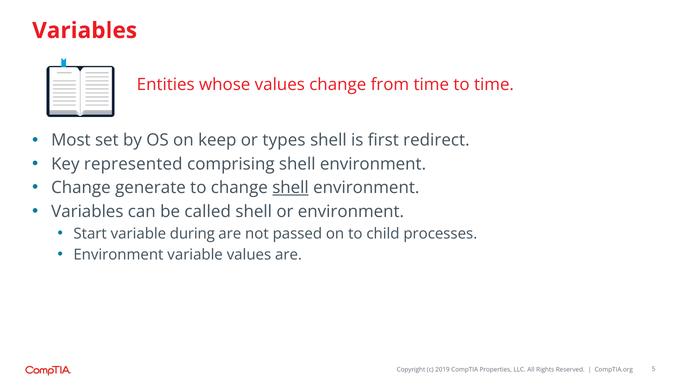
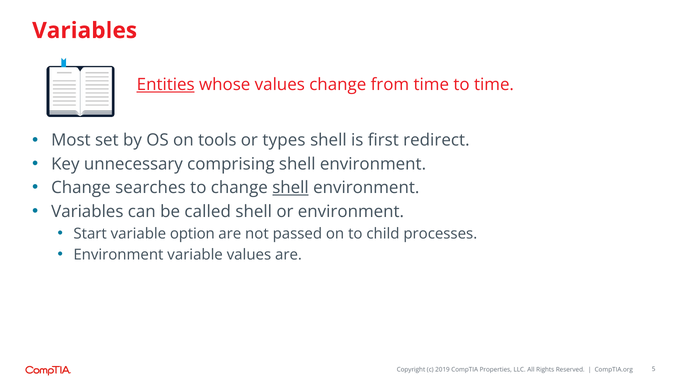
Entities underline: none -> present (166, 85)
keep: keep -> tools (217, 141)
represented: represented -> unnecessary (133, 164)
generate: generate -> searches (150, 188)
during: during -> option (192, 234)
